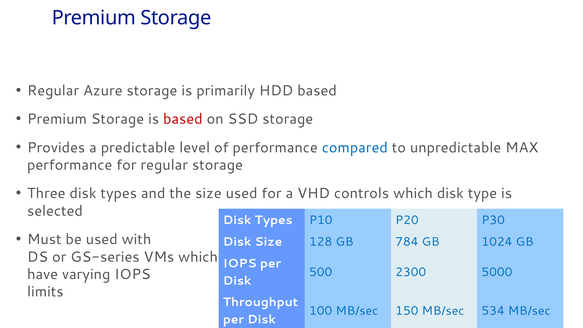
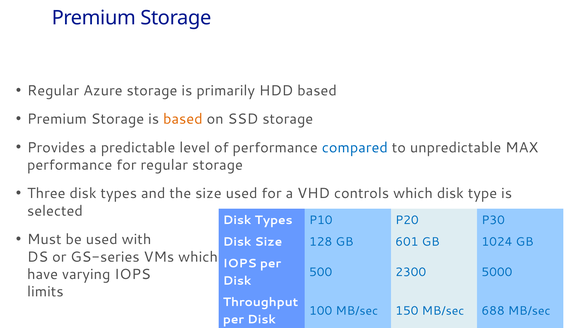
based colour: red -> orange (183, 119)
784: 784 -> 601 (407, 242)
534: 534 -> 688 (493, 311)
